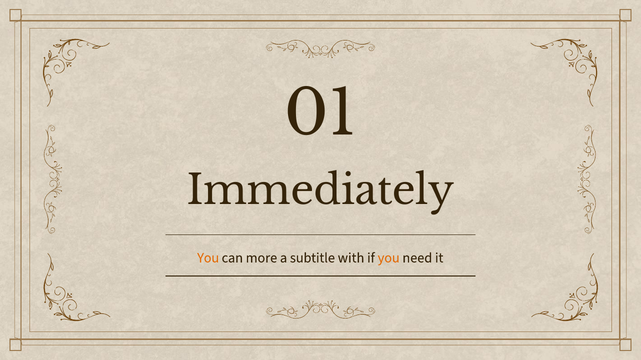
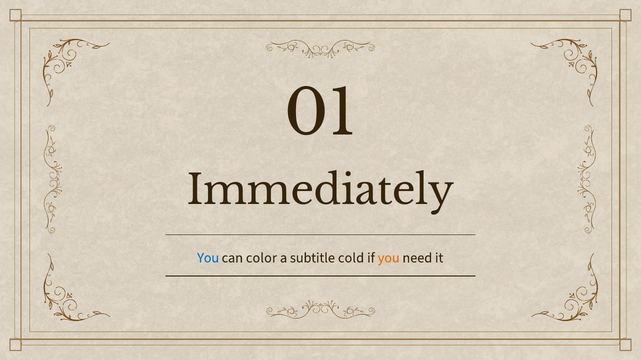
You colour: orange -> blue (208, 258)
more: more -> color (261, 258)
with: with -> cold (351, 258)
